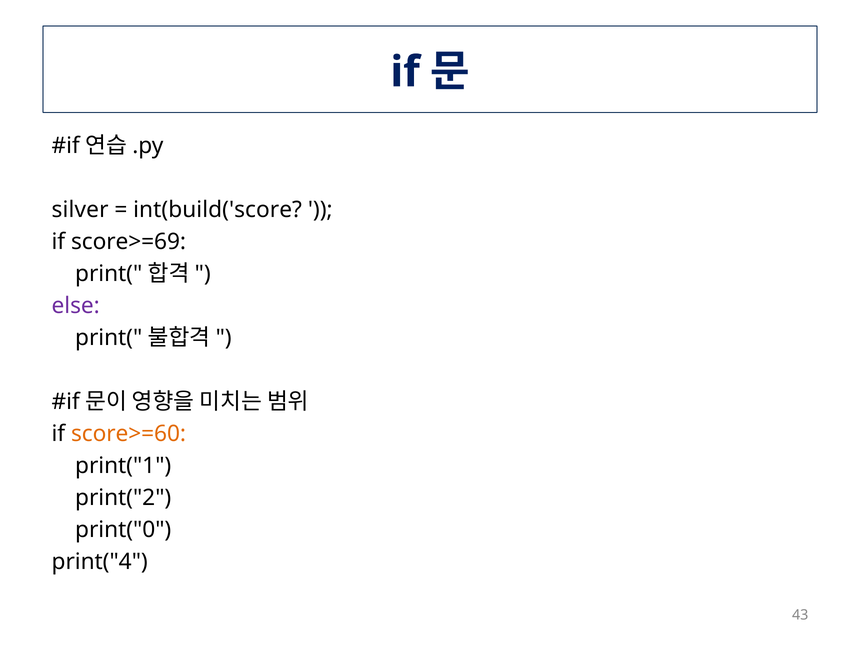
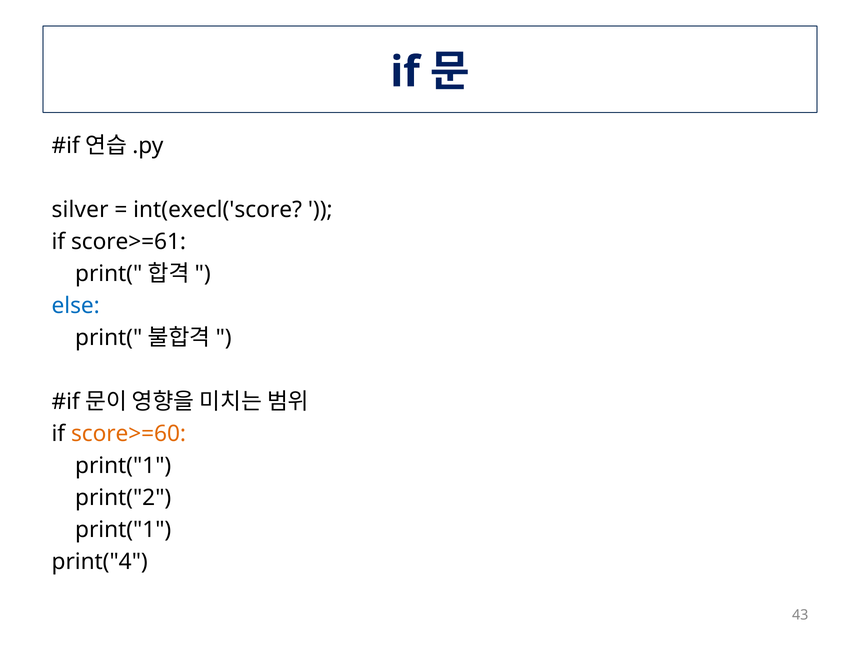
int(build('score: int(build('score -> int(execl('score (218, 210)
score>=69: score>=69 -> score>=61 (129, 242)
else colour: purple -> blue (76, 306)
print("0: print("0 -> print("1 (123, 530)
